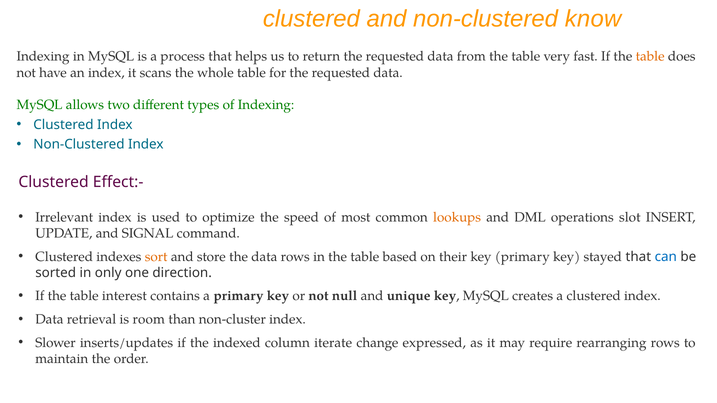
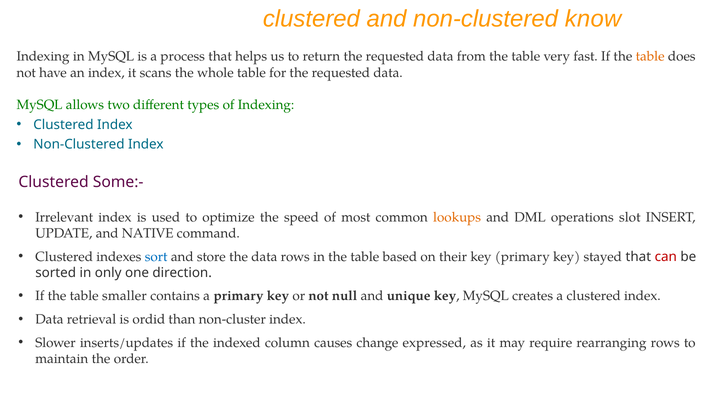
Effect:-: Effect:- -> Some:- (118, 182)
SIGNAL: SIGNAL -> NATIVE (148, 234)
sort colour: orange -> blue (156, 257)
can colour: blue -> red (666, 257)
interest: interest -> smaller (124, 296)
room: room -> ordid (149, 320)
iterate: iterate -> causes (333, 343)
